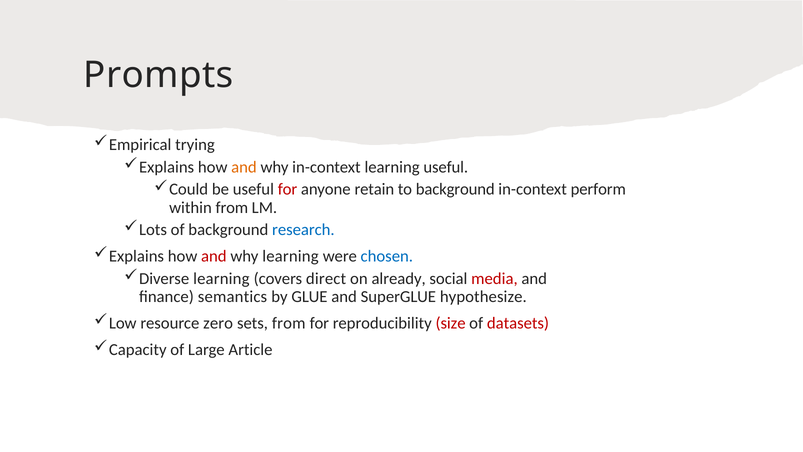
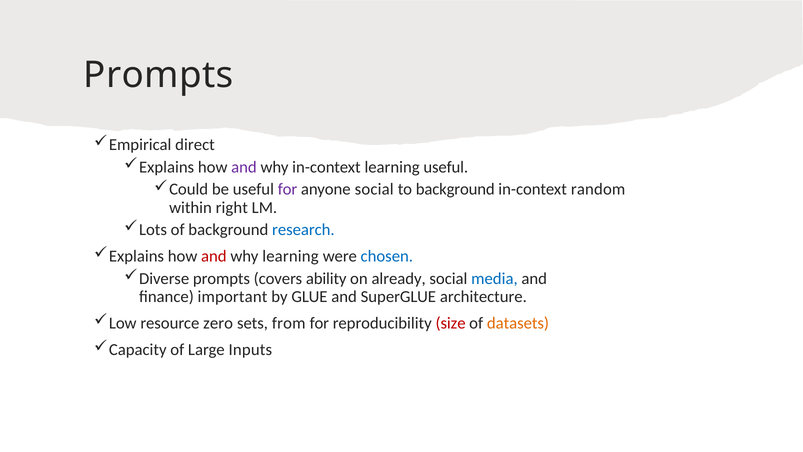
trying: trying -> direct (195, 145)
and colour: orange -> purple (244, 167)
for colour: red -> purple (288, 189)
anyone retain: retain -> social (374, 189)
perform: perform -> random (598, 189)
within from: from -> right (232, 207)
learning: learning -> prompts (221, 278)
direct: direct -> ability (326, 278)
media colour: red -> blue (494, 278)
semantics: semantics -> important (232, 296)
hypothesize: hypothesize -> architecture (483, 296)
datasets colour: red -> orange (518, 323)
Article: Article -> Inputs (250, 349)
